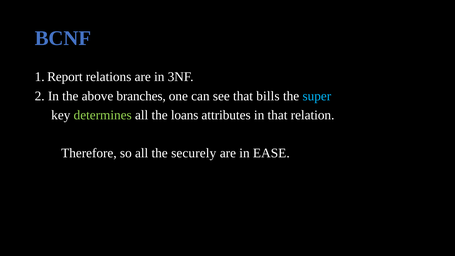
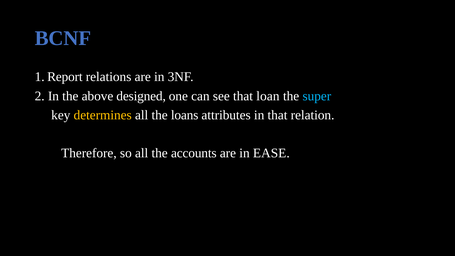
branches: branches -> designed (141, 96)
bills: bills -> loan (268, 96)
determines colour: light green -> yellow (103, 115)
securely: securely -> accounts (194, 153)
